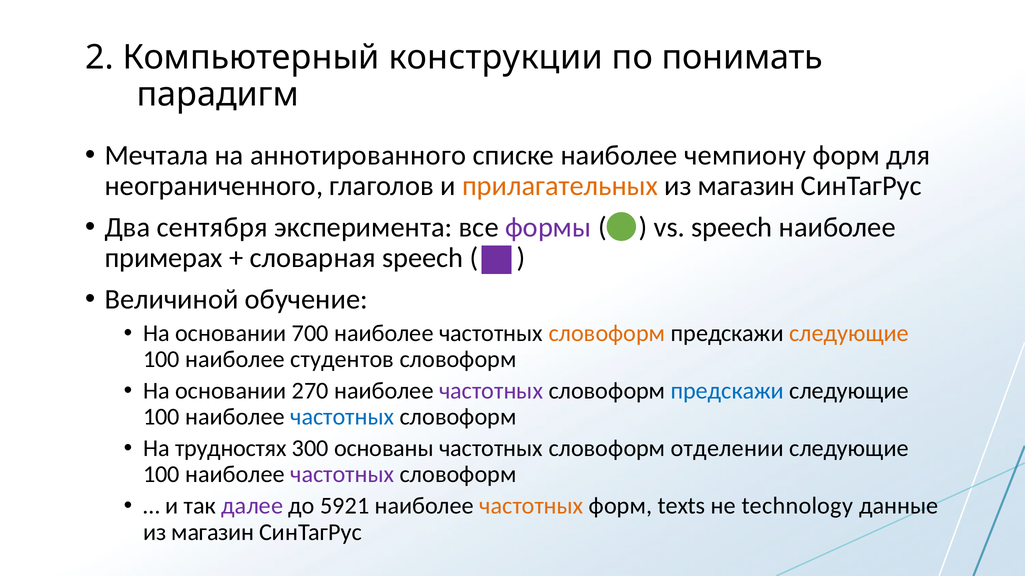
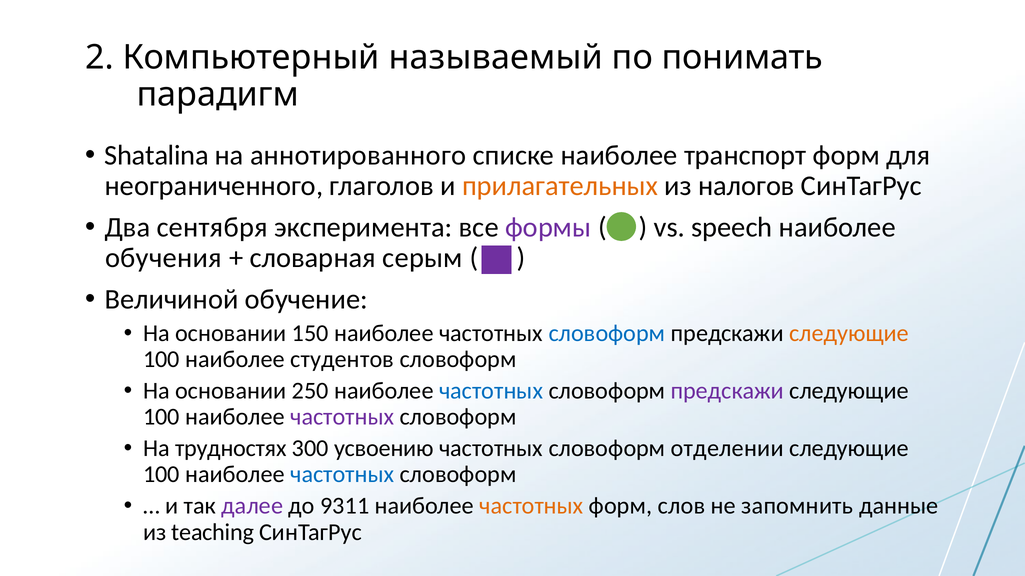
конструкции: конструкции -> называемый (496, 58)
Мечтала: Мечтала -> Shatalina (157, 155)
чемпиону: чемпиону -> транспорт (745, 155)
магазин: магазин -> налогов (746, 186)
примерах: примерах -> обучения (163, 258)
словарная speech: speech -> серым (423, 258)
700: 700 -> 150 (310, 334)
словоформ colour: orange -> blue (607, 334)
270: 270 -> 250 (310, 391)
частотных colour: purple -> blue (491, 391)
предскажи colour: blue -> purple (727, 391)
частотных colour: blue -> purple (342, 417)
основаны: основаны -> усвоению (384, 449)
частотных colour: purple -> blue (342, 475)
5921: 5921 -> 9311 (345, 506)
texts: texts -> слов (681, 506)
technology: technology -> запомнить (797, 506)
магазин: магазин -> teaching (213, 533)
